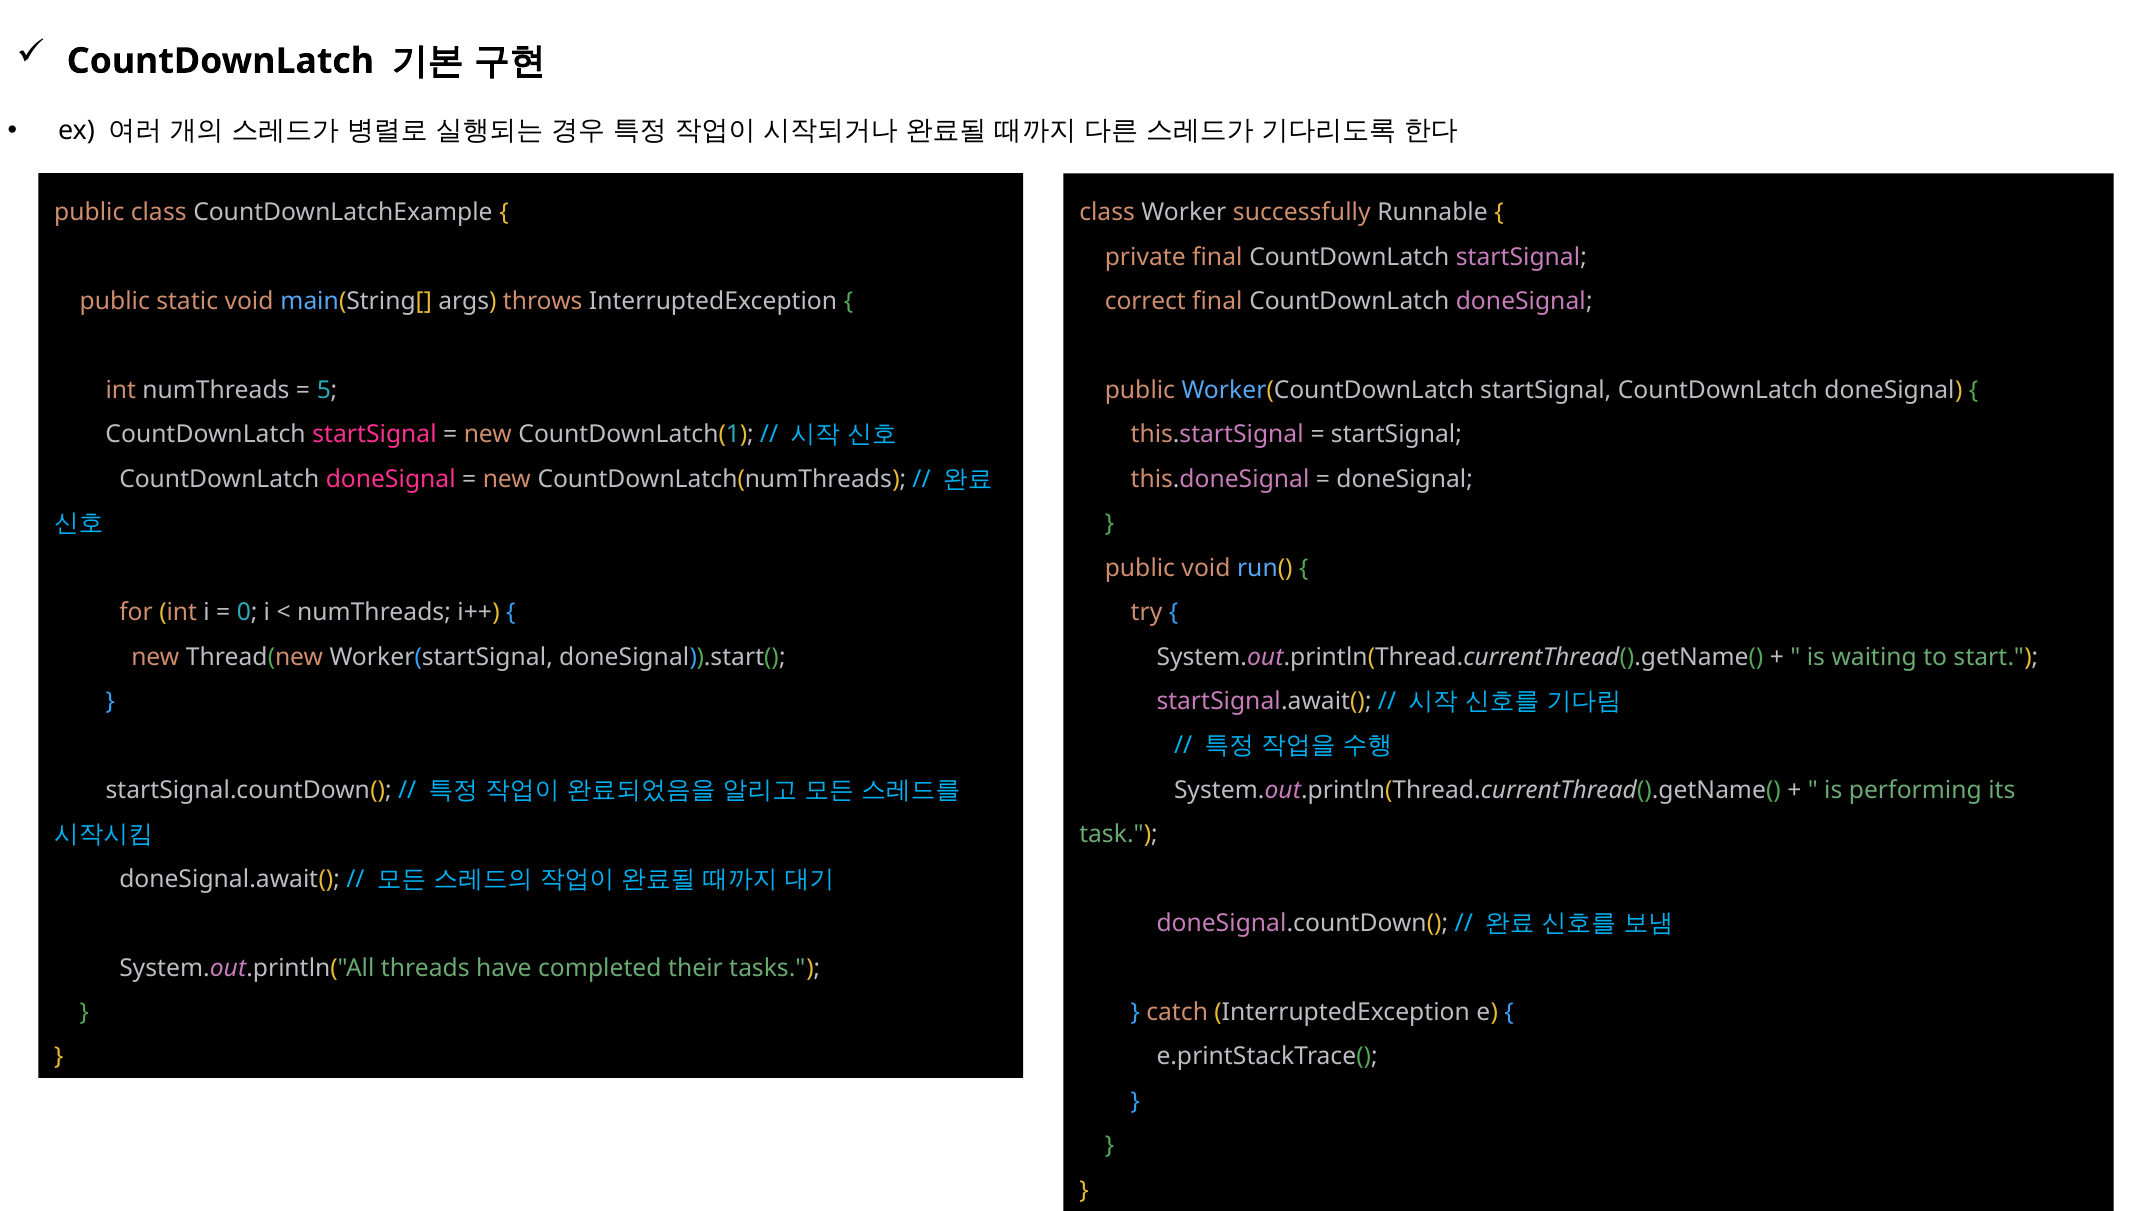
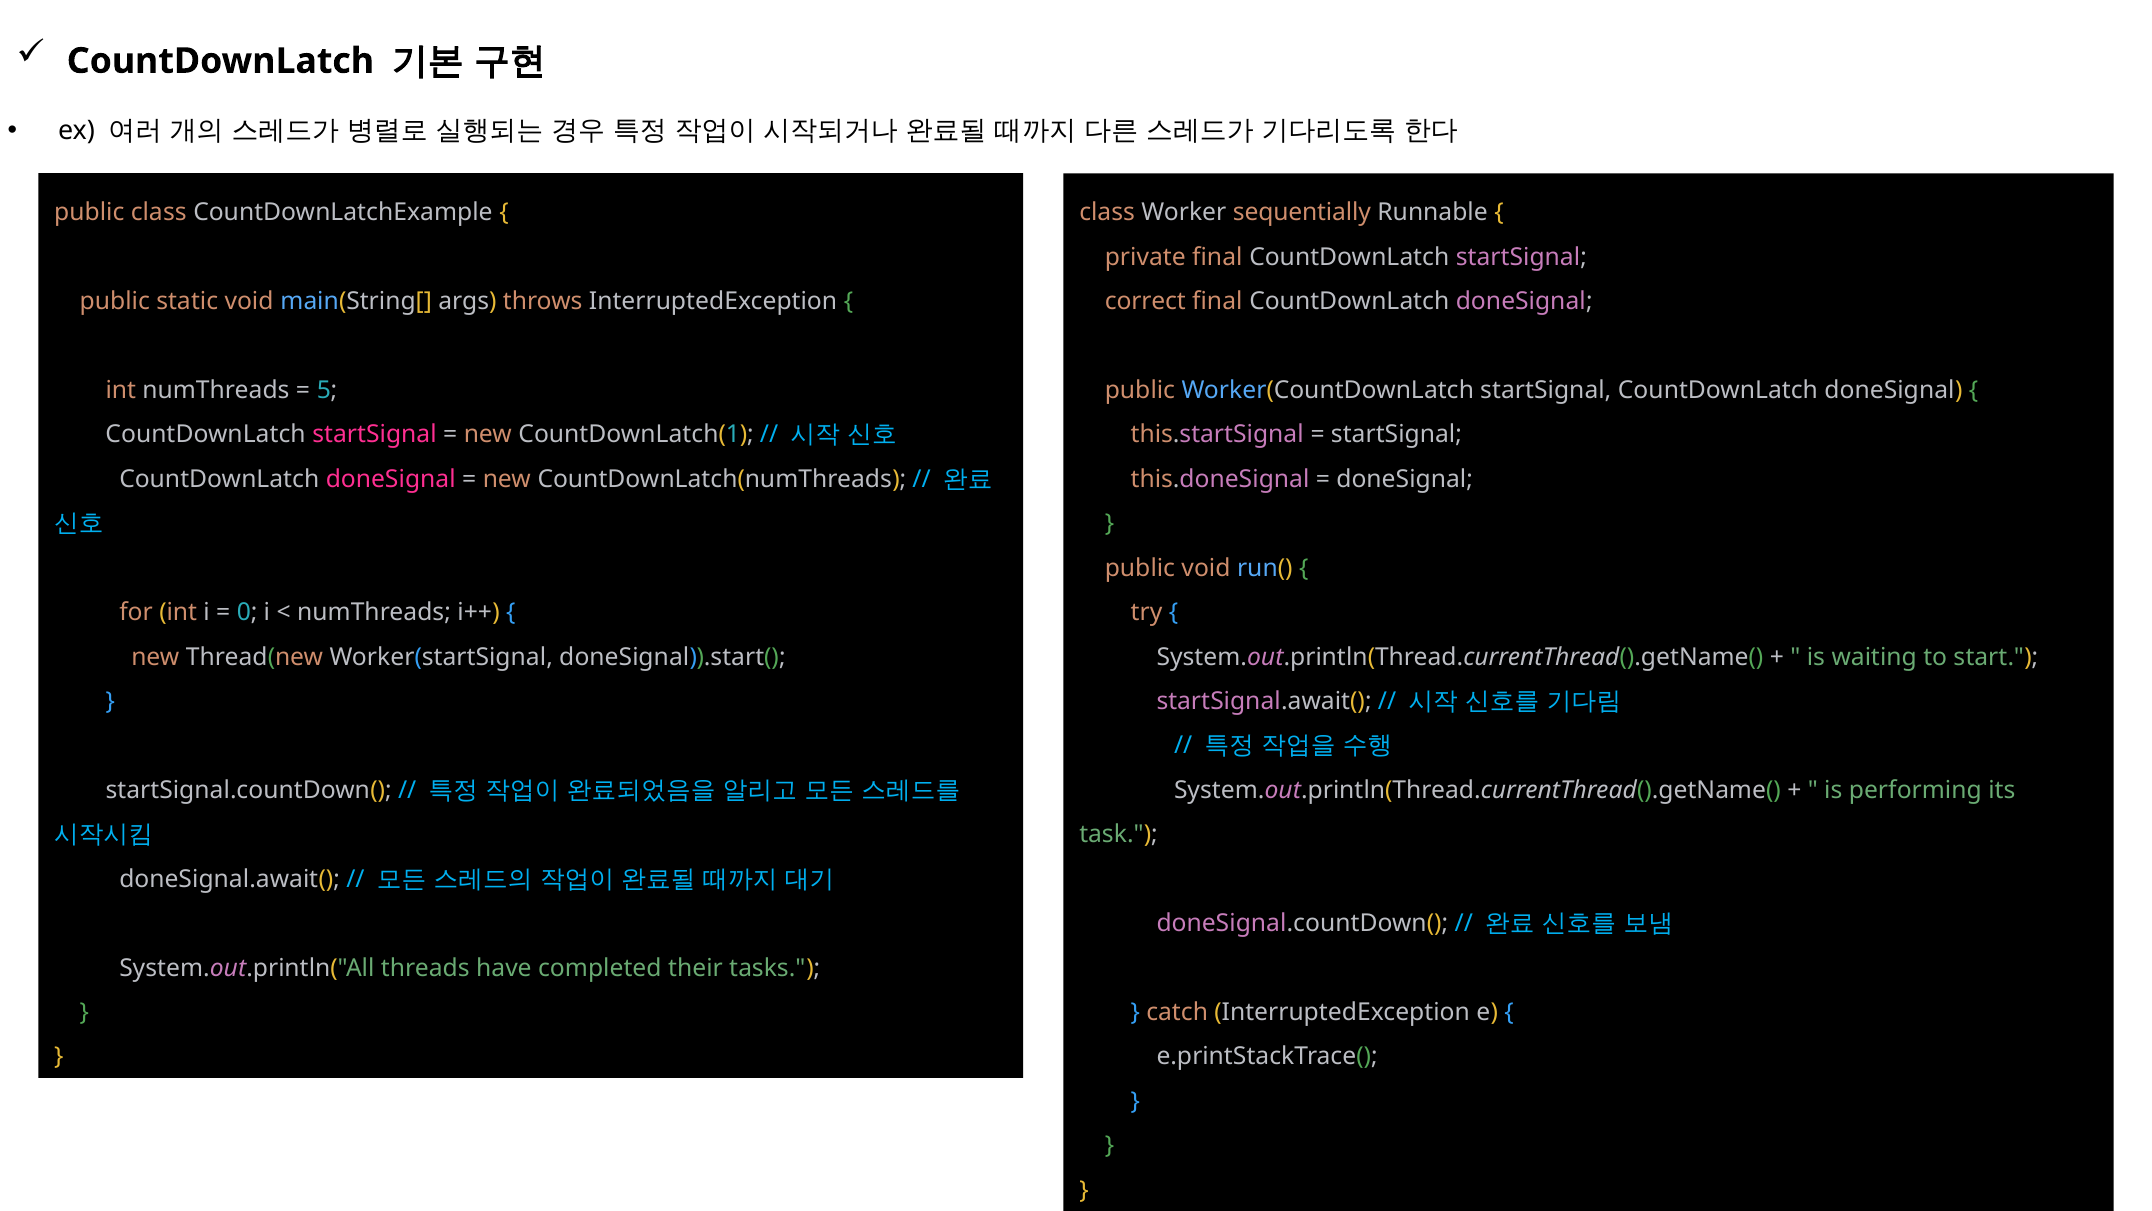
successfully: successfully -> sequentially (1302, 212)
